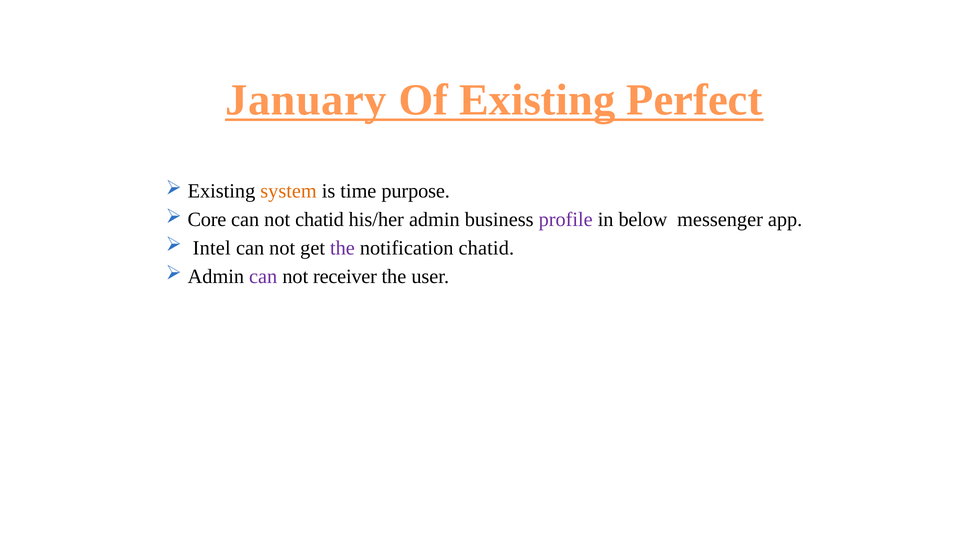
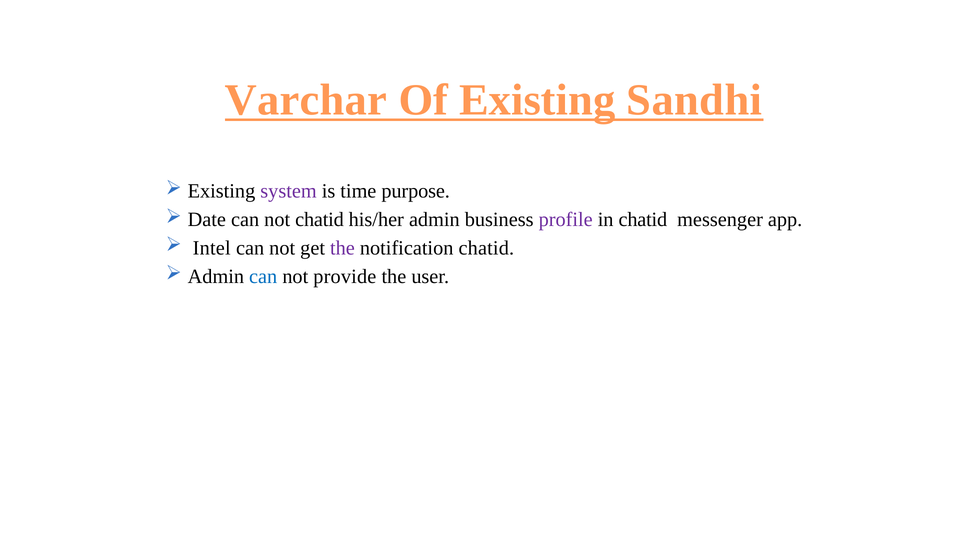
January: January -> Varchar (306, 100)
Perfect: Perfect -> Sandhi (694, 100)
system colour: orange -> purple (289, 191)
Core: Core -> Date (207, 220)
in below: below -> chatid (643, 220)
can colour: purple -> blue (263, 277)
receiver: receiver -> provide (345, 277)
